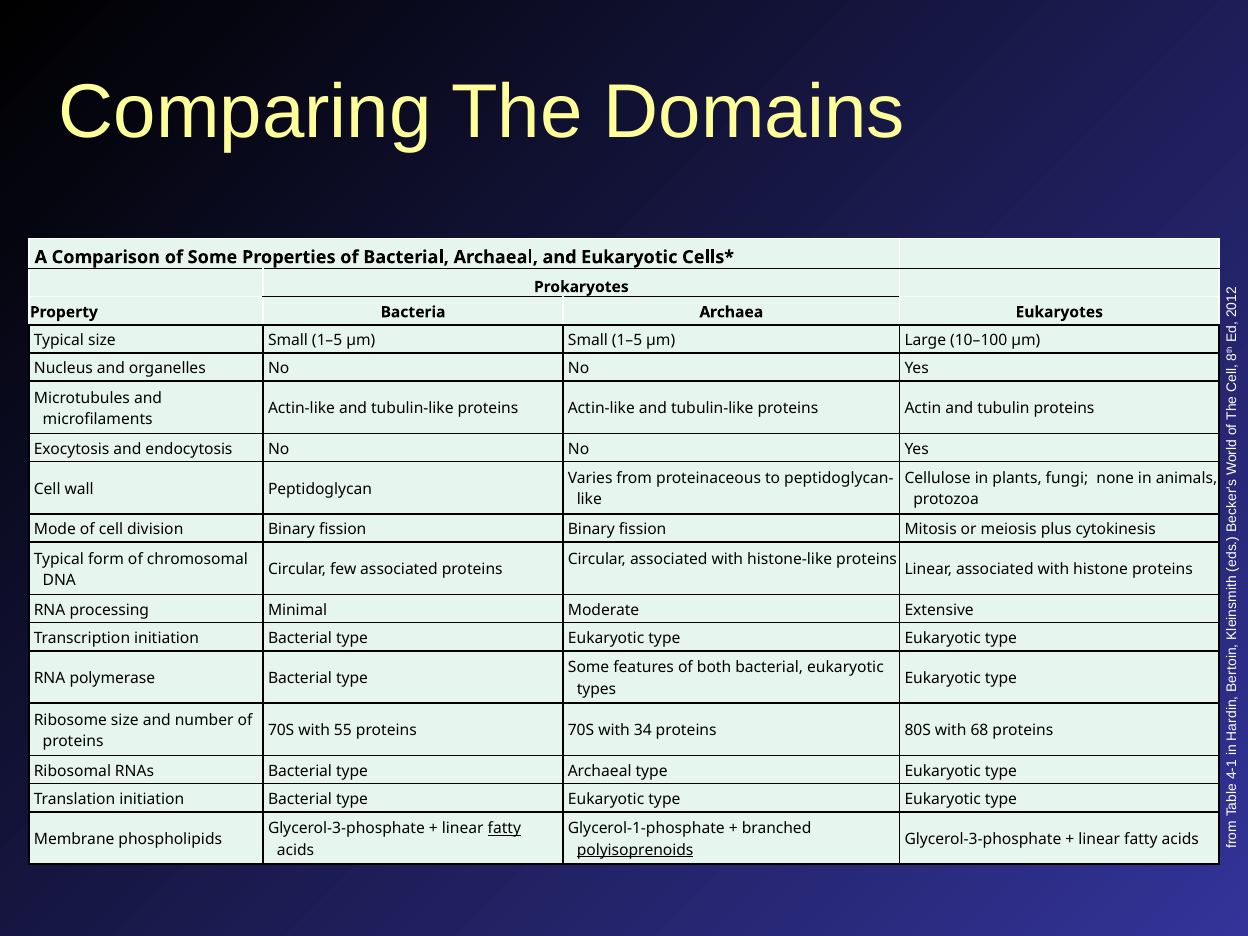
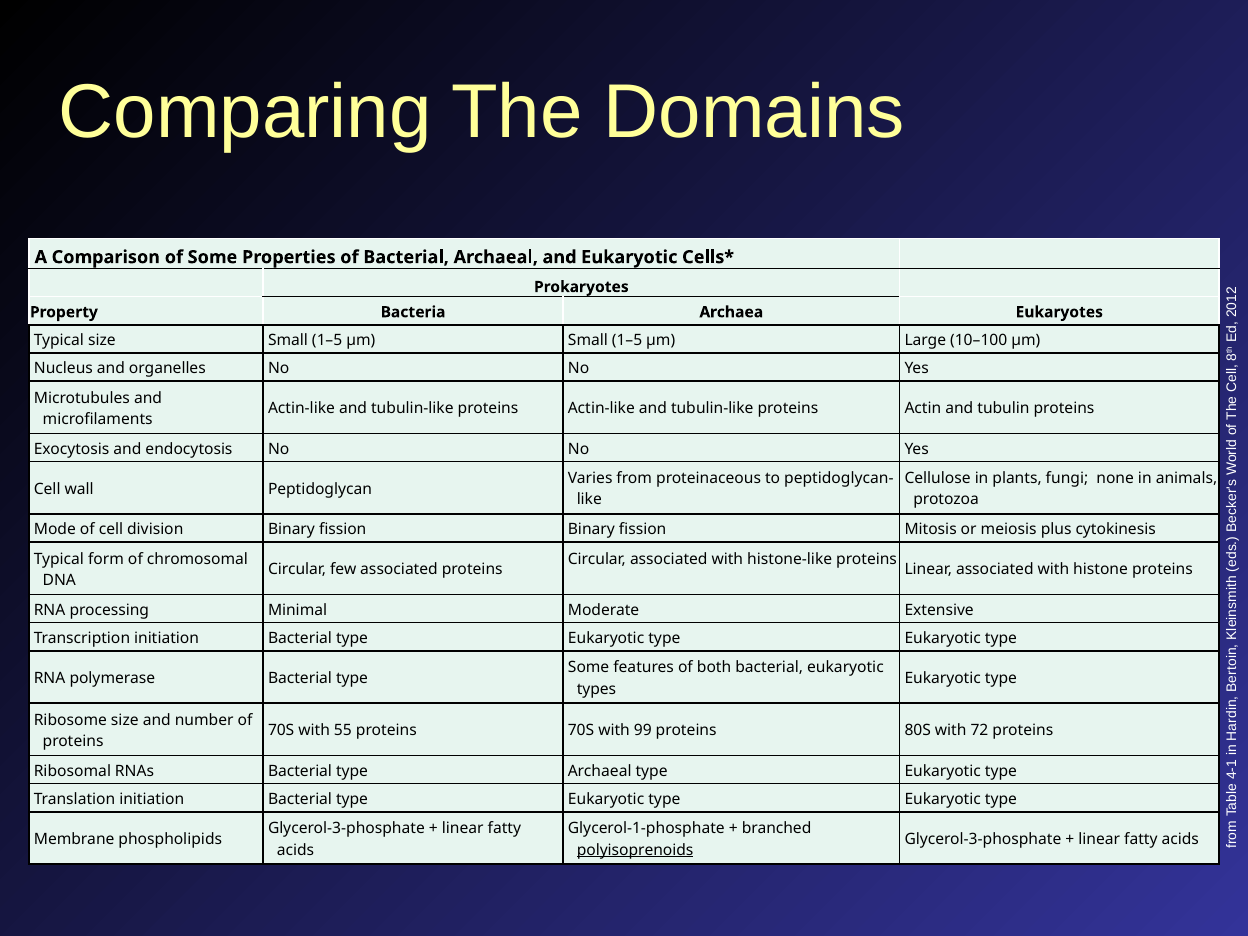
34: 34 -> 99 (643, 731)
68: 68 -> 72 (979, 731)
fatty underline: present -> none (504, 829)
